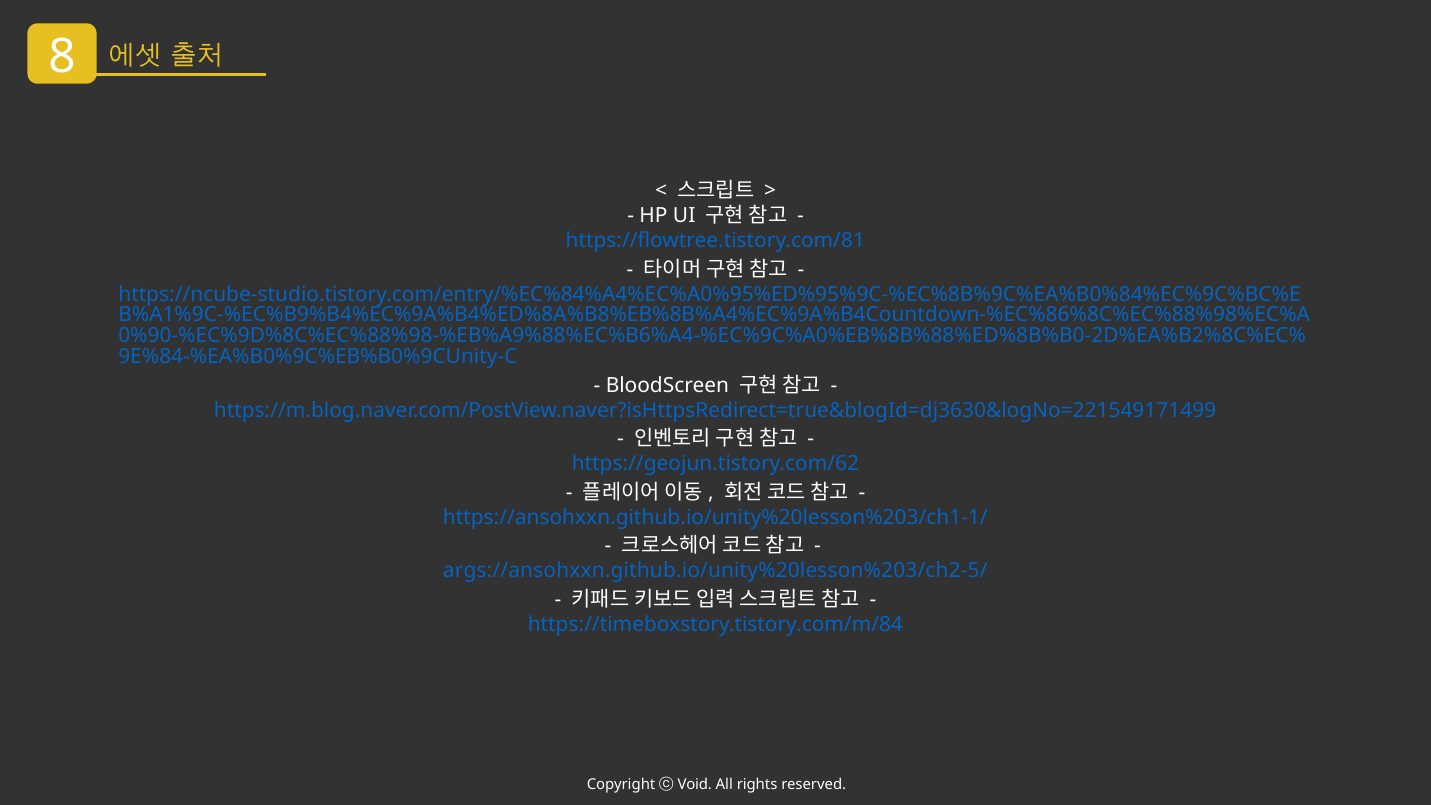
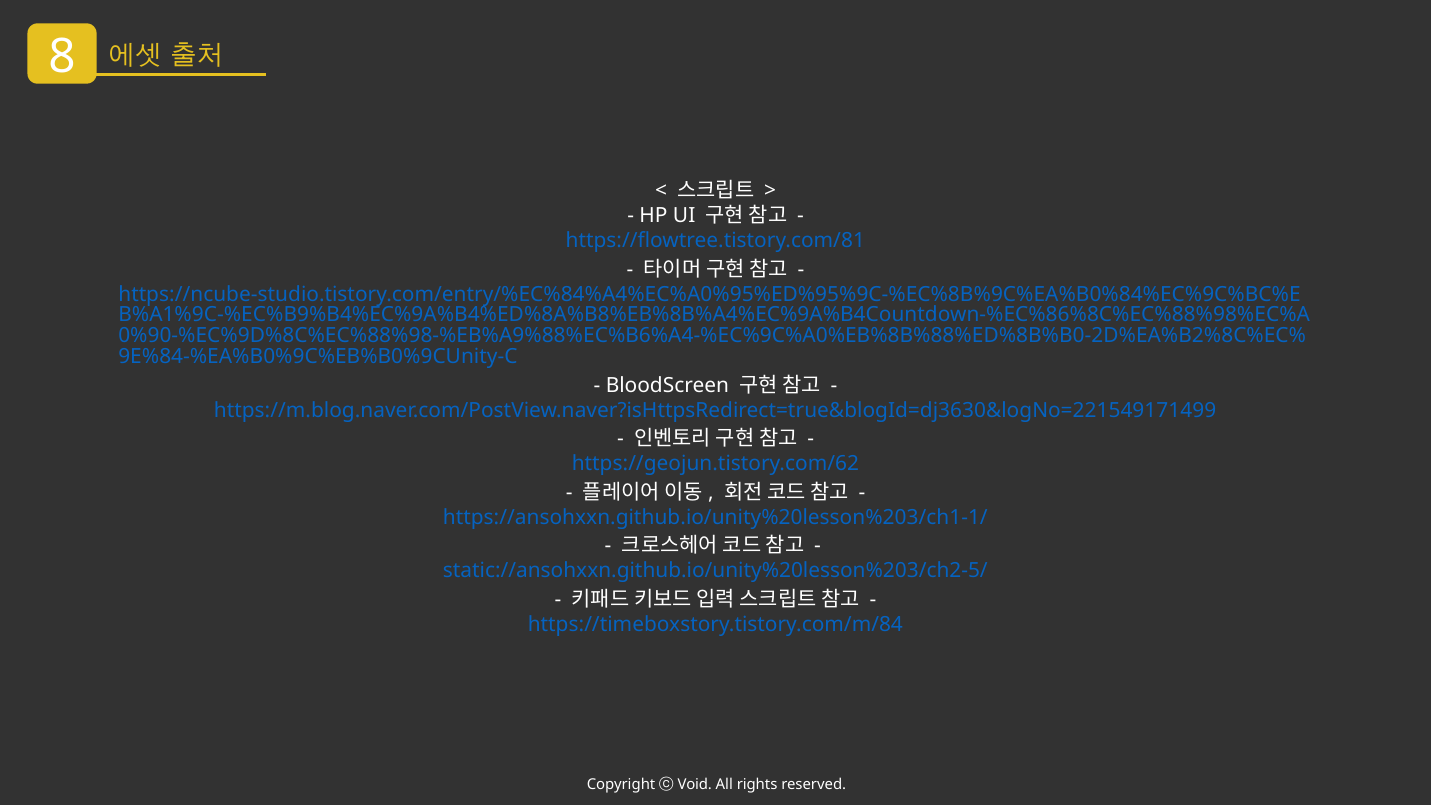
args://ansohxxn.github.io/unity%20lesson%203/ch2-5/: args://ansohxxn.github.io/unity%20lesson%203/ch2-5/ -> static://ansohxxn.github.io/unity%20lesson%203/ch2-5/ (715, 571)
